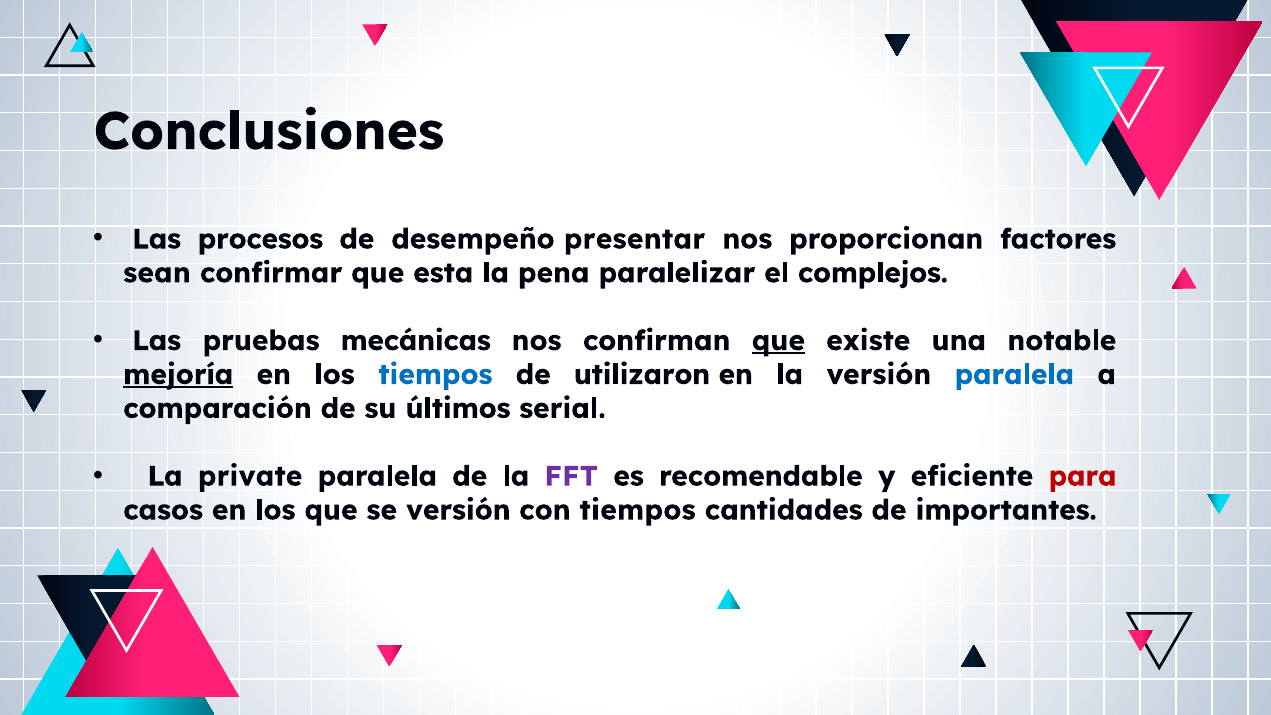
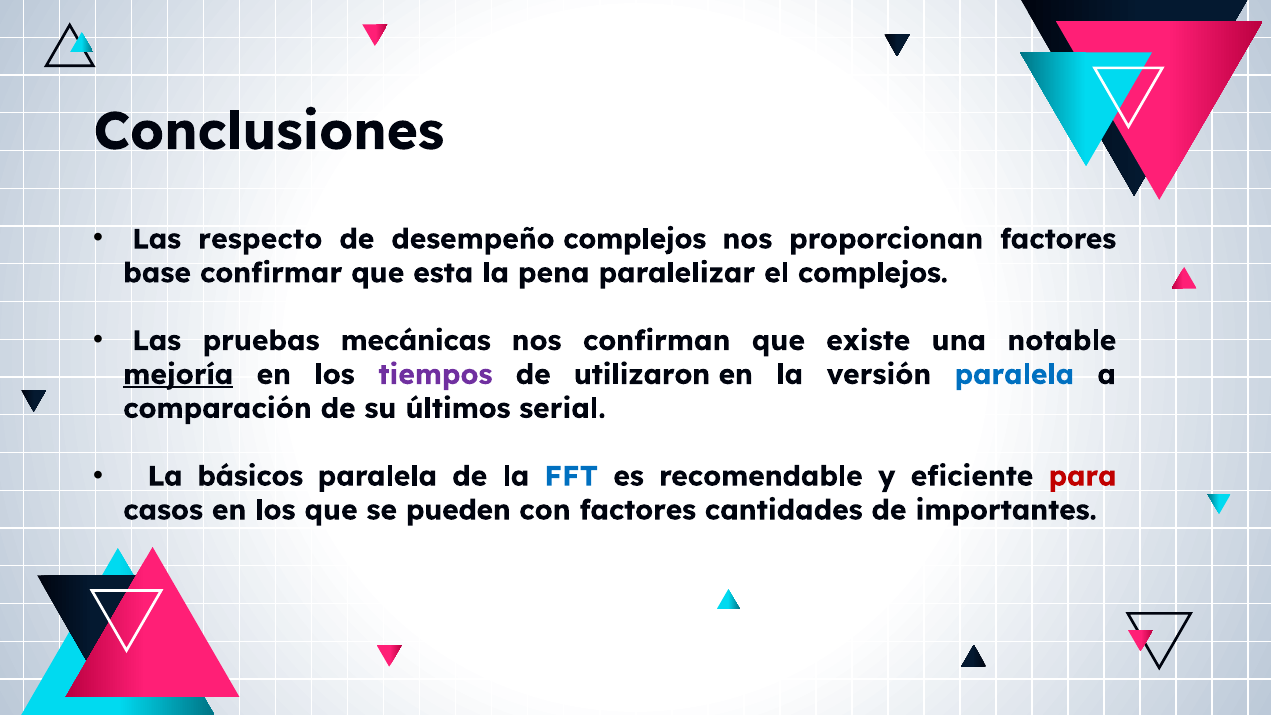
procesos: procesos -> respecto (260, 239)
desempeño presentar: presentar -> complejos (635, 239)
sean: sean -> base (157, 273)
que underline: present -> none (778, 341)
tiempos colour: blue -> purple (435, 375)
private: private -> básicos (250, 476)
FFT colour: purple -> blue (571, 476)
se versión: versión -> pueden (458, 510)
con tiempos: tiempos -> factores (638, 510)
